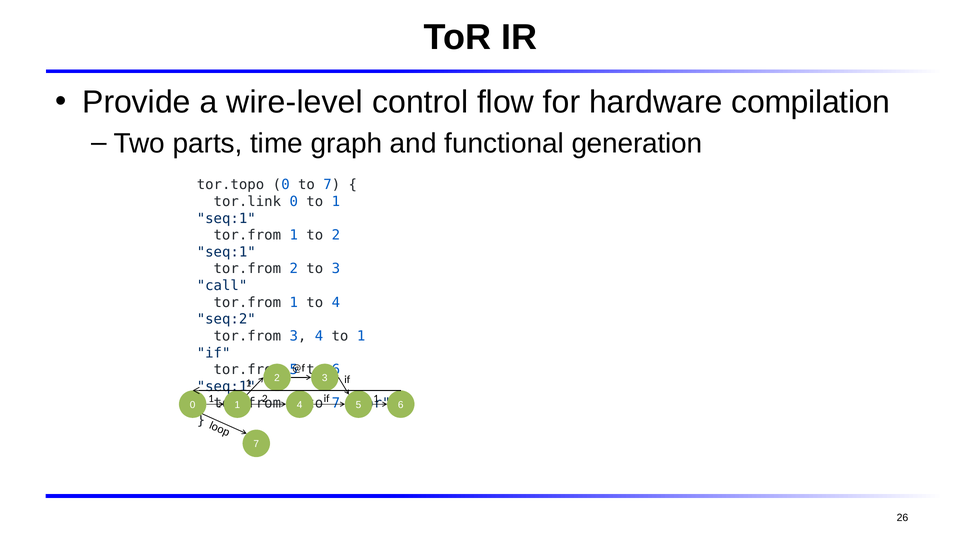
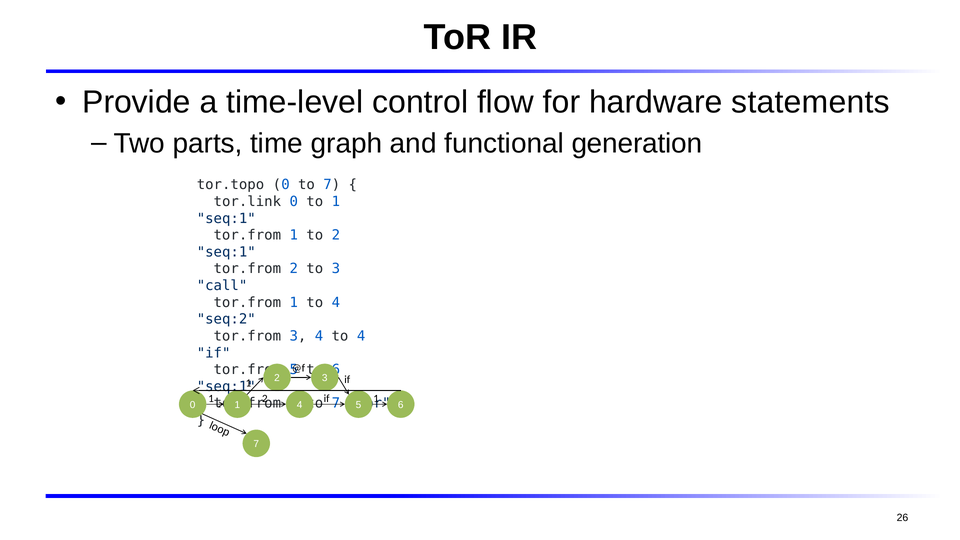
wire-level: wire-level -> time-level (295, 102)
compilation: compilation -> statements (811, 102)
4 to 1: 1 -> 4 (361, 336)
